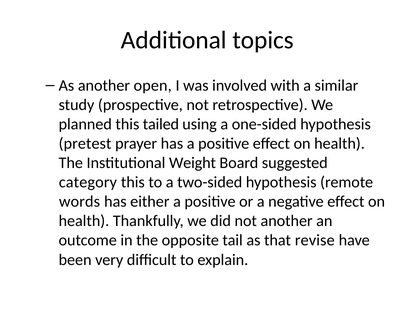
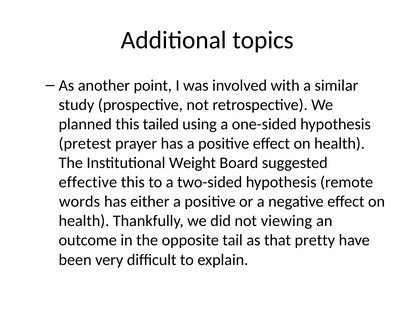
open: open -> point (153, 86)
category: category -> effective (88, 182)
not another: another -> viewing (286, 221)
revise: revise -> pretty (315, 241)
